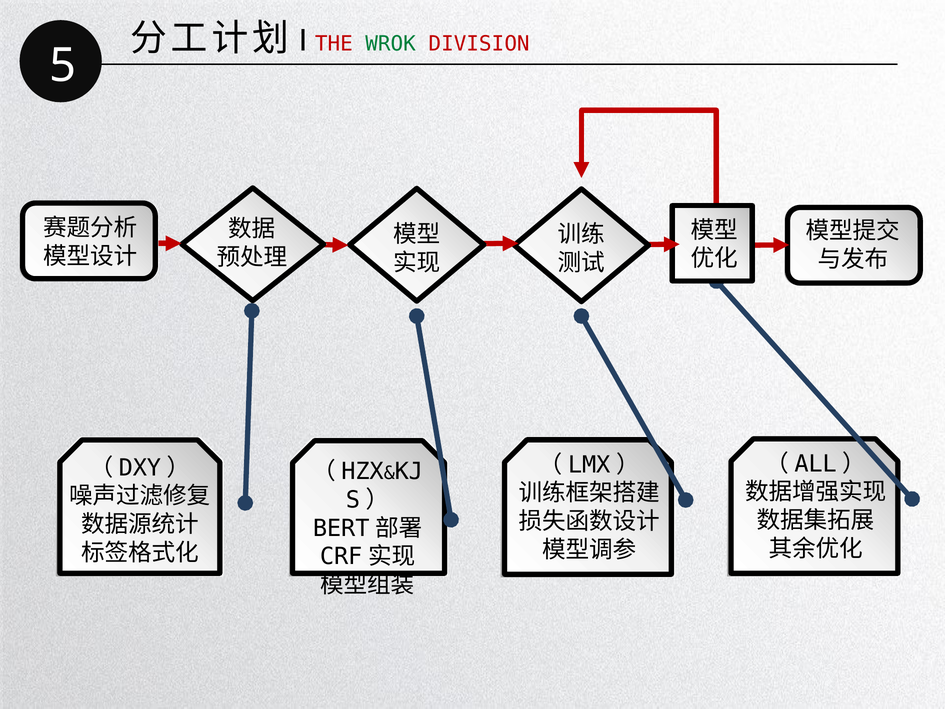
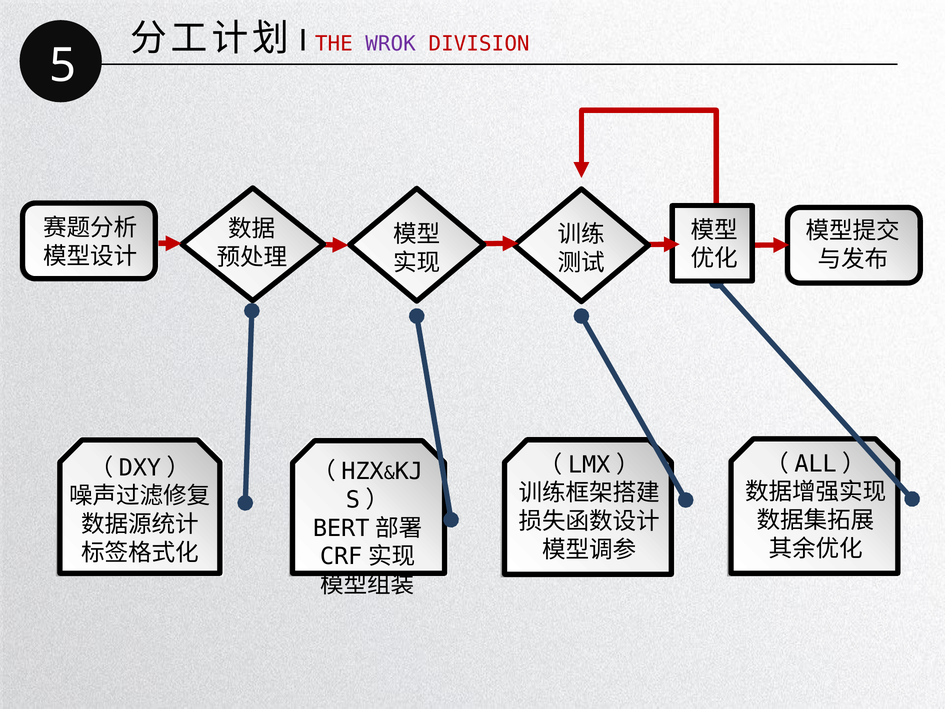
WROK colour: green -> purple (391, 44)
